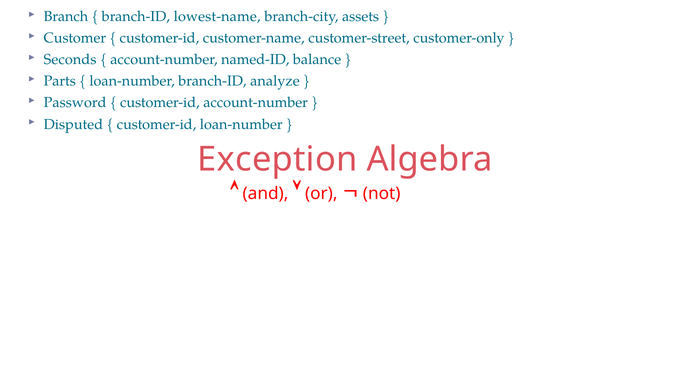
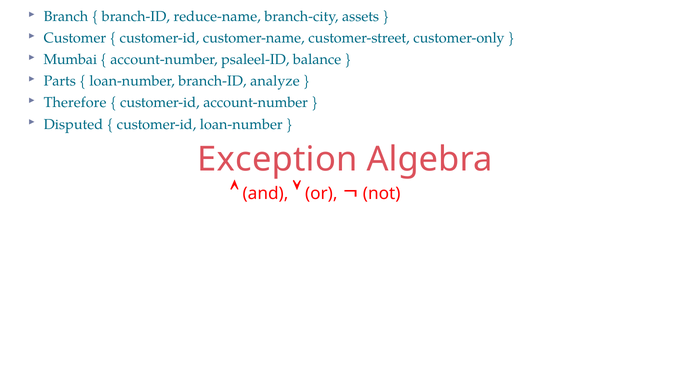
lowest-name: lowest-name -> reduce-name (217, 16)
Seconds: Seconds -> Mumbai (70, 60)
named-ID: named-ID -> psaleel-ID (255, 60)
Password: Password -> Therefore (75, 103)
